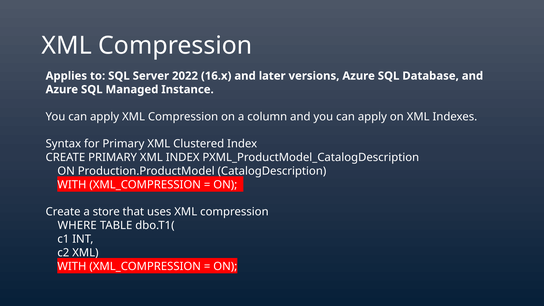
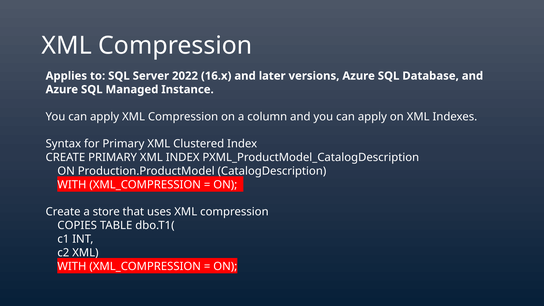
WHERE: WHERE -> COPIES (77, 226)
